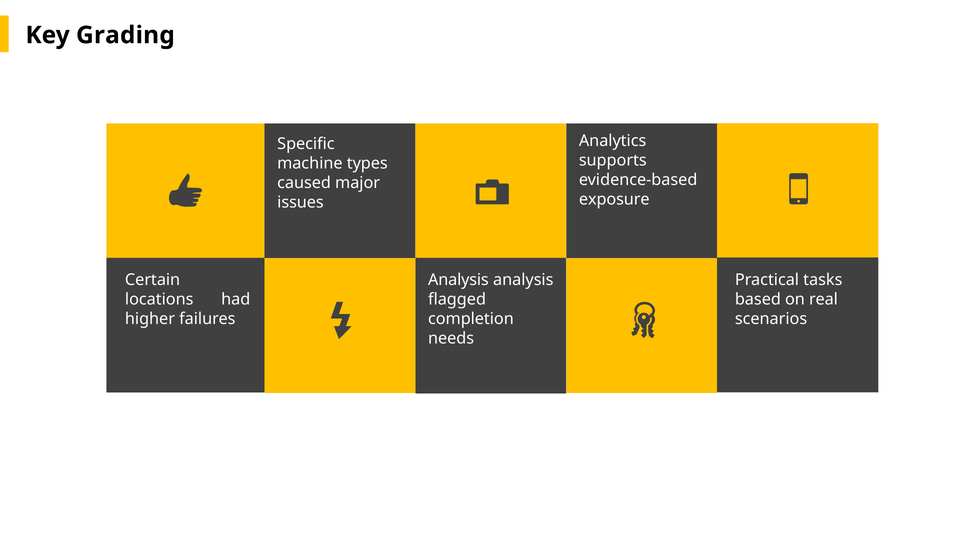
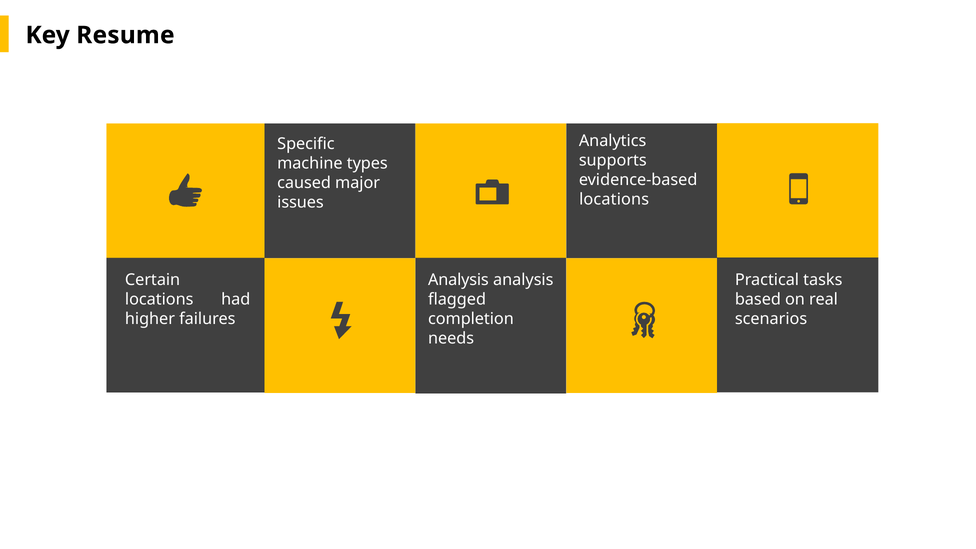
Grading: Grading -> Resume (125, 35)
exposure: exposure -> locations (614, 200)
